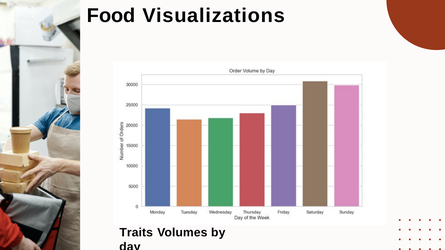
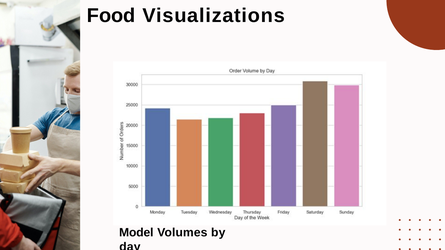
Traits: Traits -> Model (136, 233)
